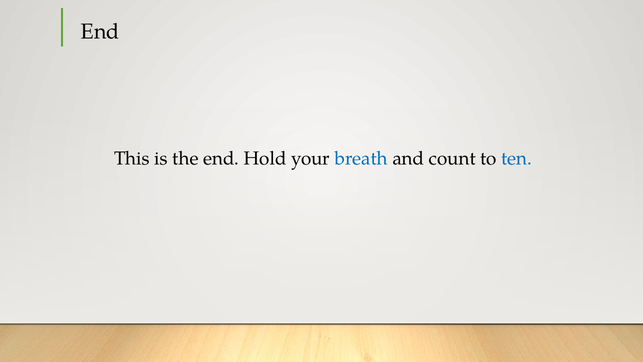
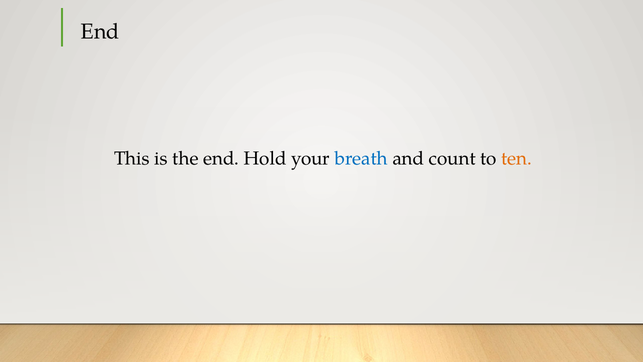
ten colour: blue -> orange (517, 159)
